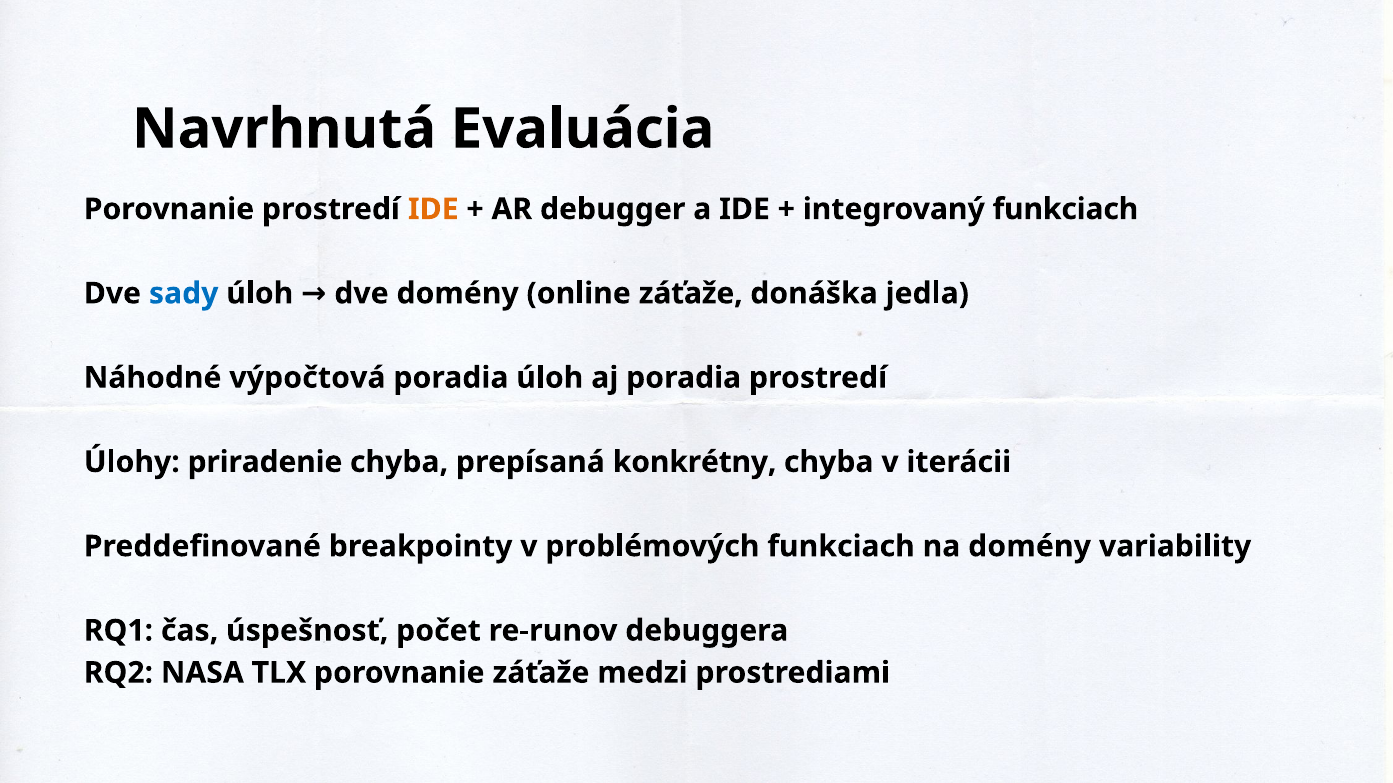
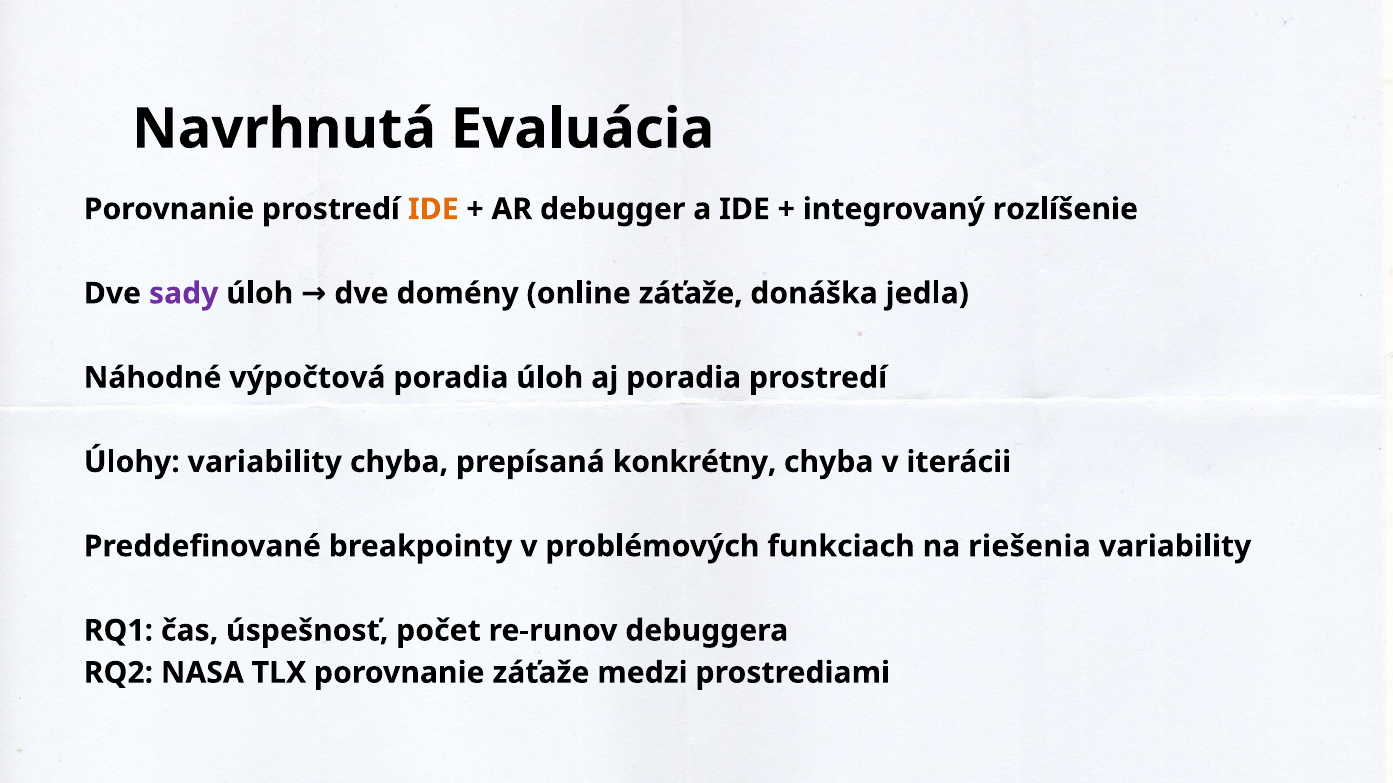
integrovaný funkciach: funkciach -> rozlíšenie (1065, 209)
sady colour: blue -> purple (184, 294)
Úlohy priradenie: priradenie -> variability (265, 462)
na domény: domény -> riešenia (1029, 547)
